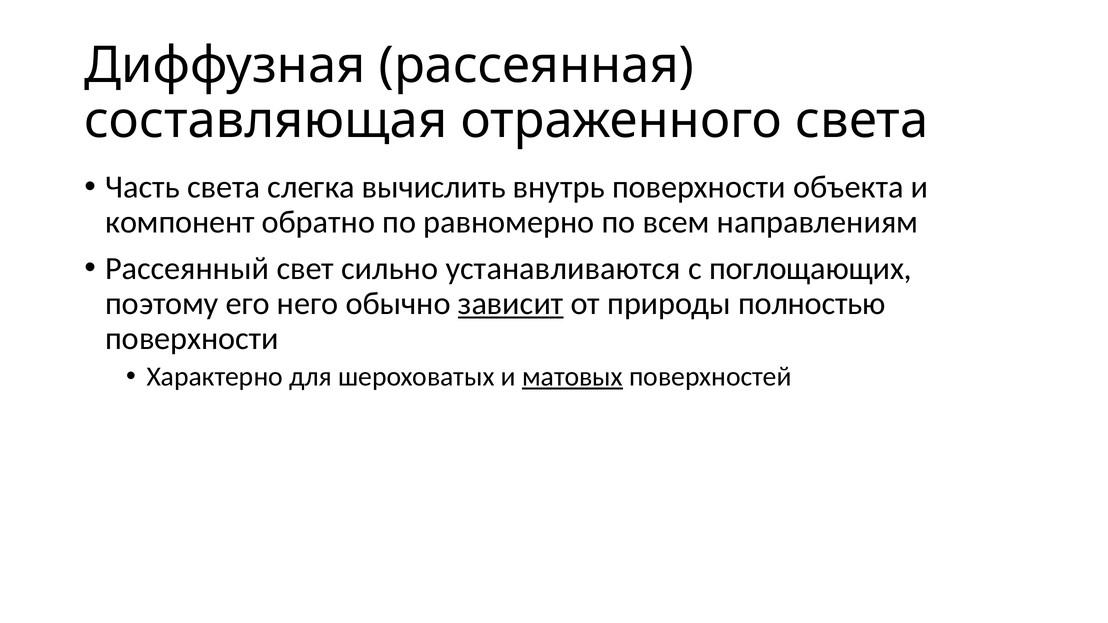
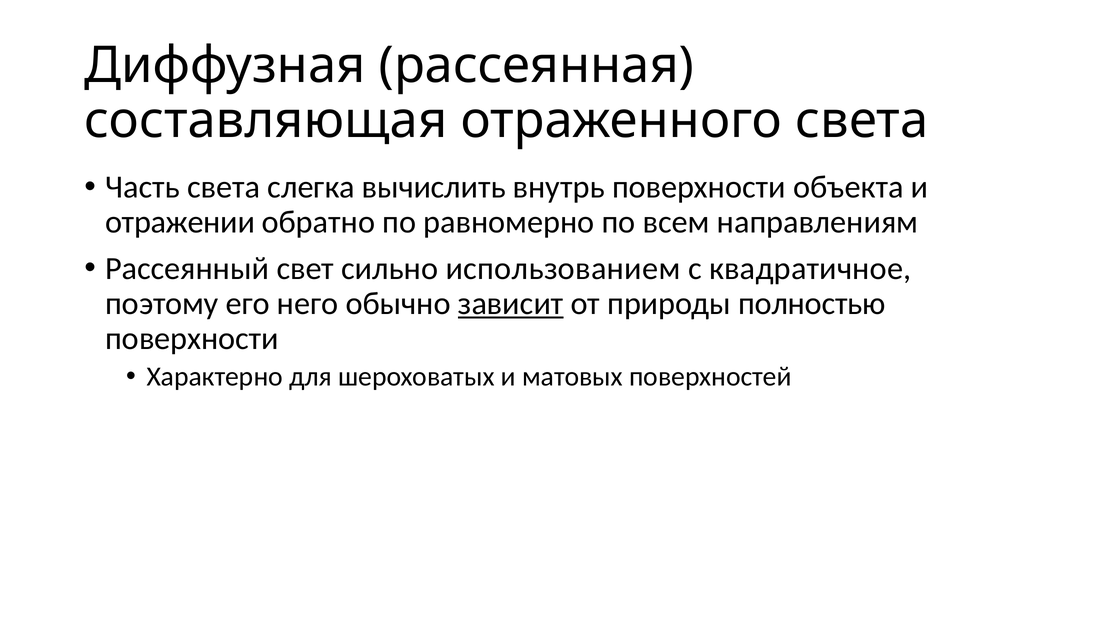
компонент: компонент -> отражении (180, 222)
устанавливаются: устанавливаются -> использованием (563, 269)
поглощающих: поглощающих -> квадратичное (810, 269)
матовых underline: present -> none (572, 377)
